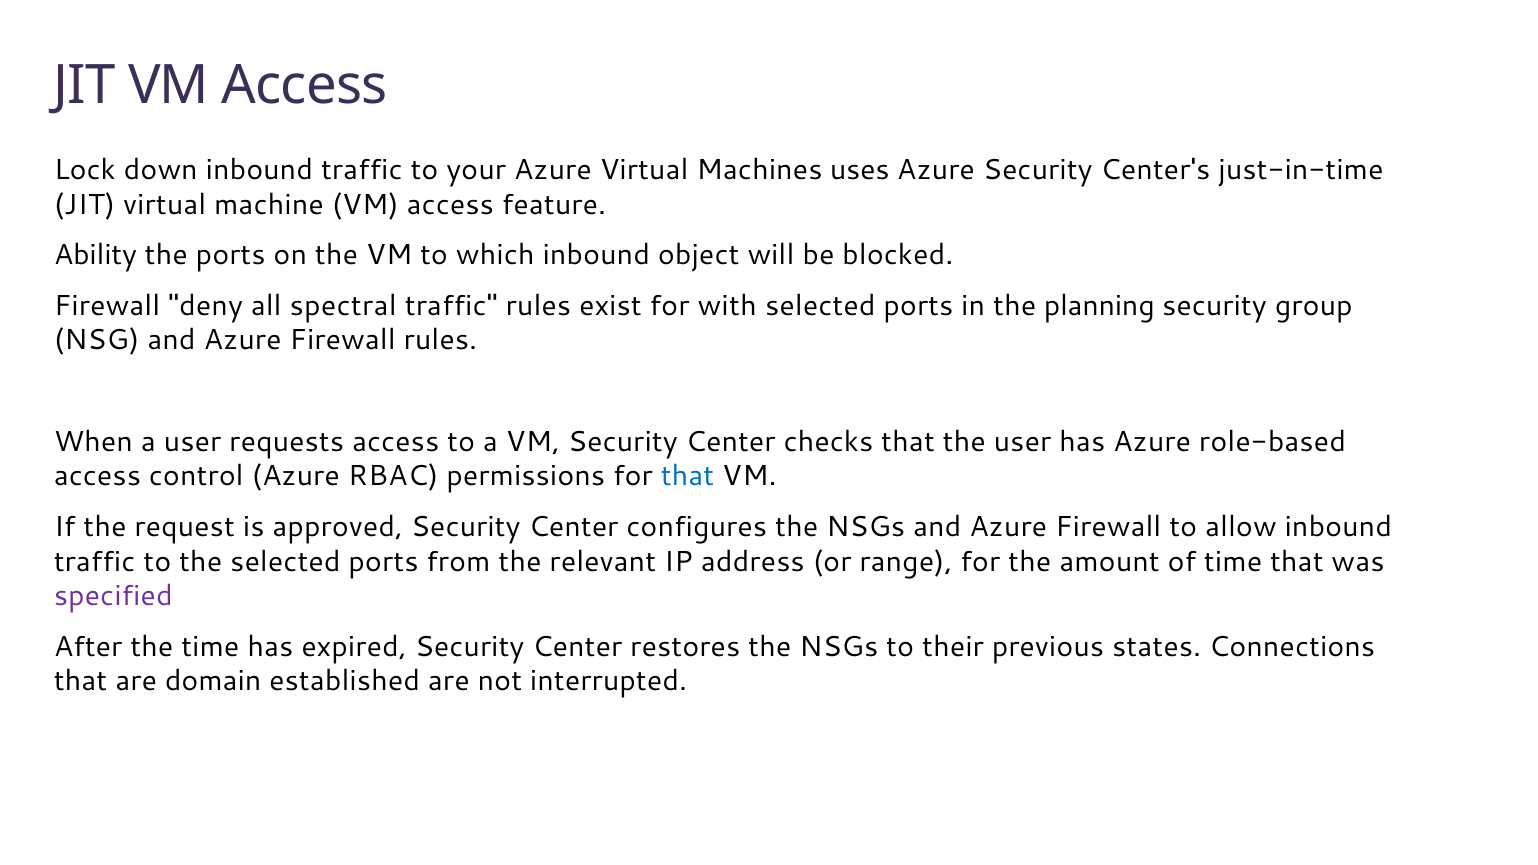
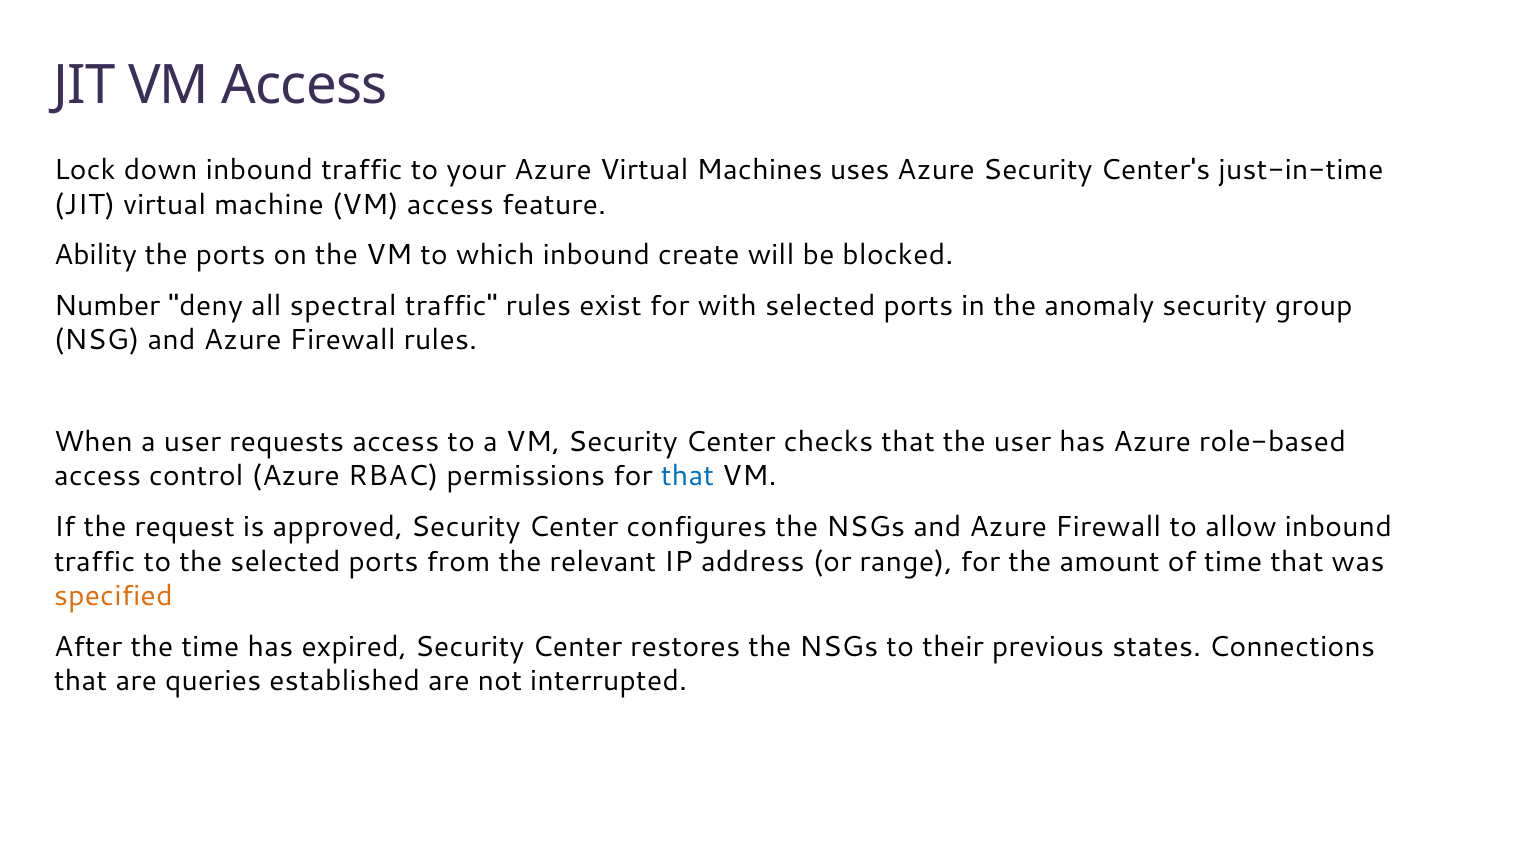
object: object -> create (699, 255)
Firewall: Firewall -> Number (107, 306)
planning: planning -> anomaly (1099, 306)
specified colour: purple -> orange (113, 596)
domain: domain -> queries (213, 681)
